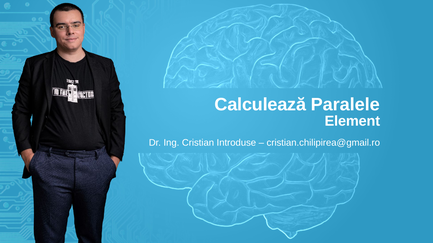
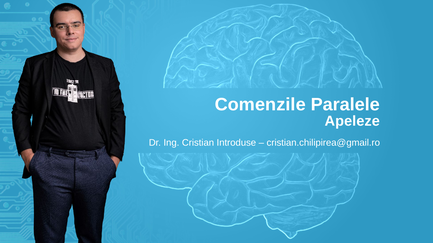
Calculează: Calculează -> Comenzile (260, 105)
Element: Element -> Apeleze (352, 121)
